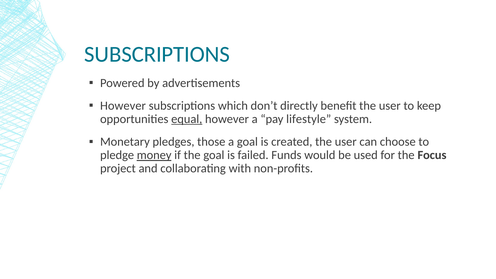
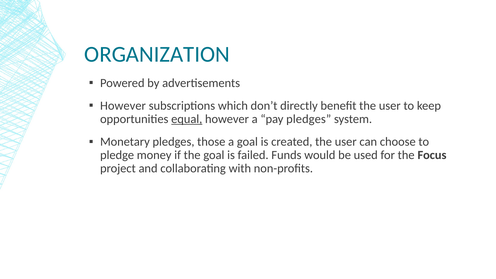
SUBSCRIPTIONS: SUBSCRIPTIONS -> ORGANIZATION (157, 54)
pay lifestyle: lifestyle -> pledges (309, 119)
money underline: present -> none (154, 155)
